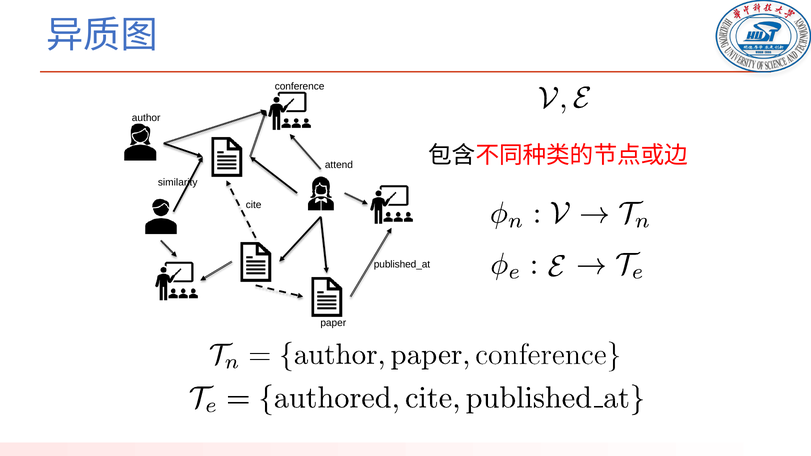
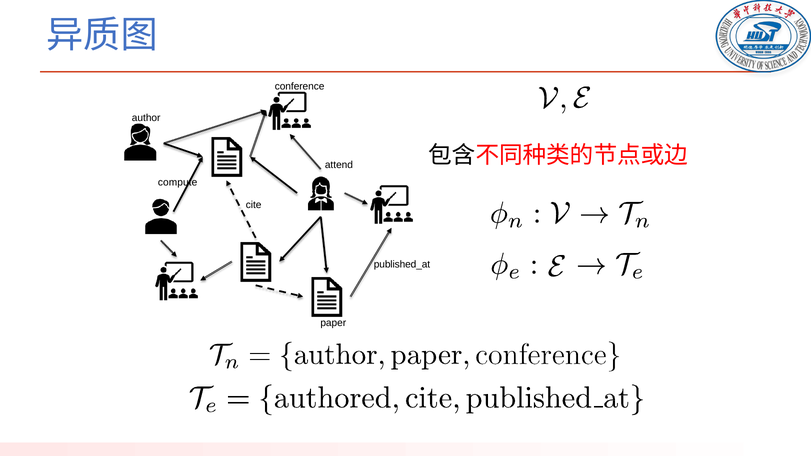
similarity: similarity -> compute (178, 182)
